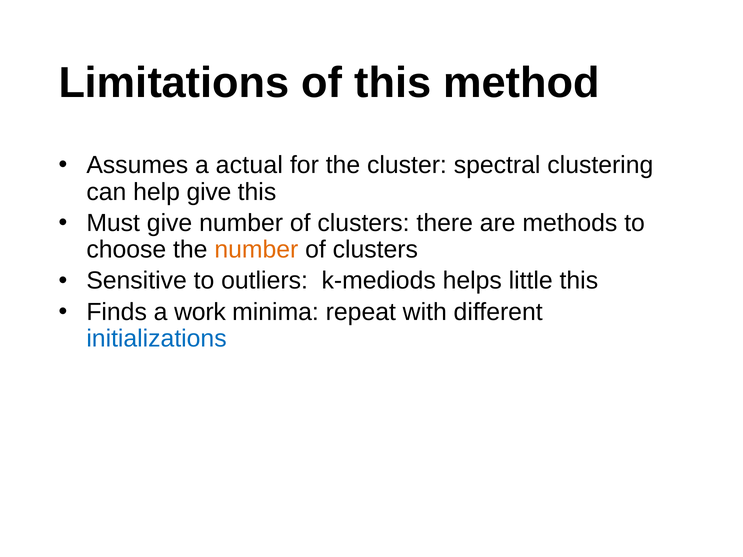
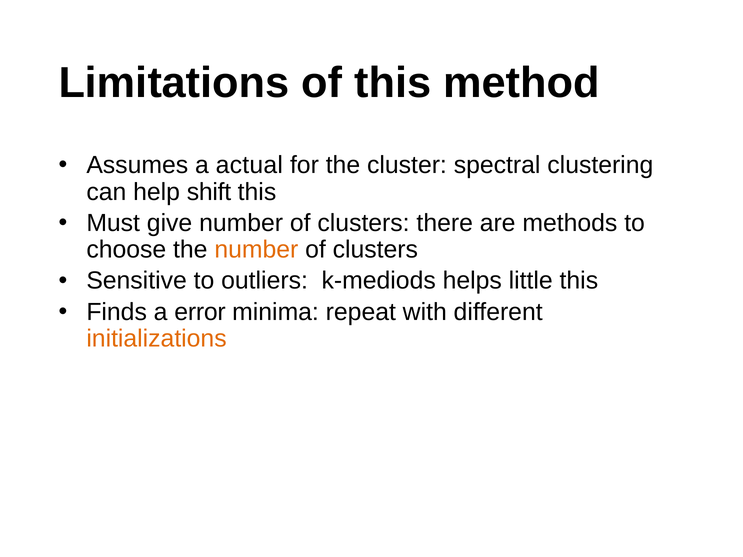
help give: give -> shift (209, 192)
work: work -> error (200, 312)
initializations colour: blue -> orange (157, 339)
